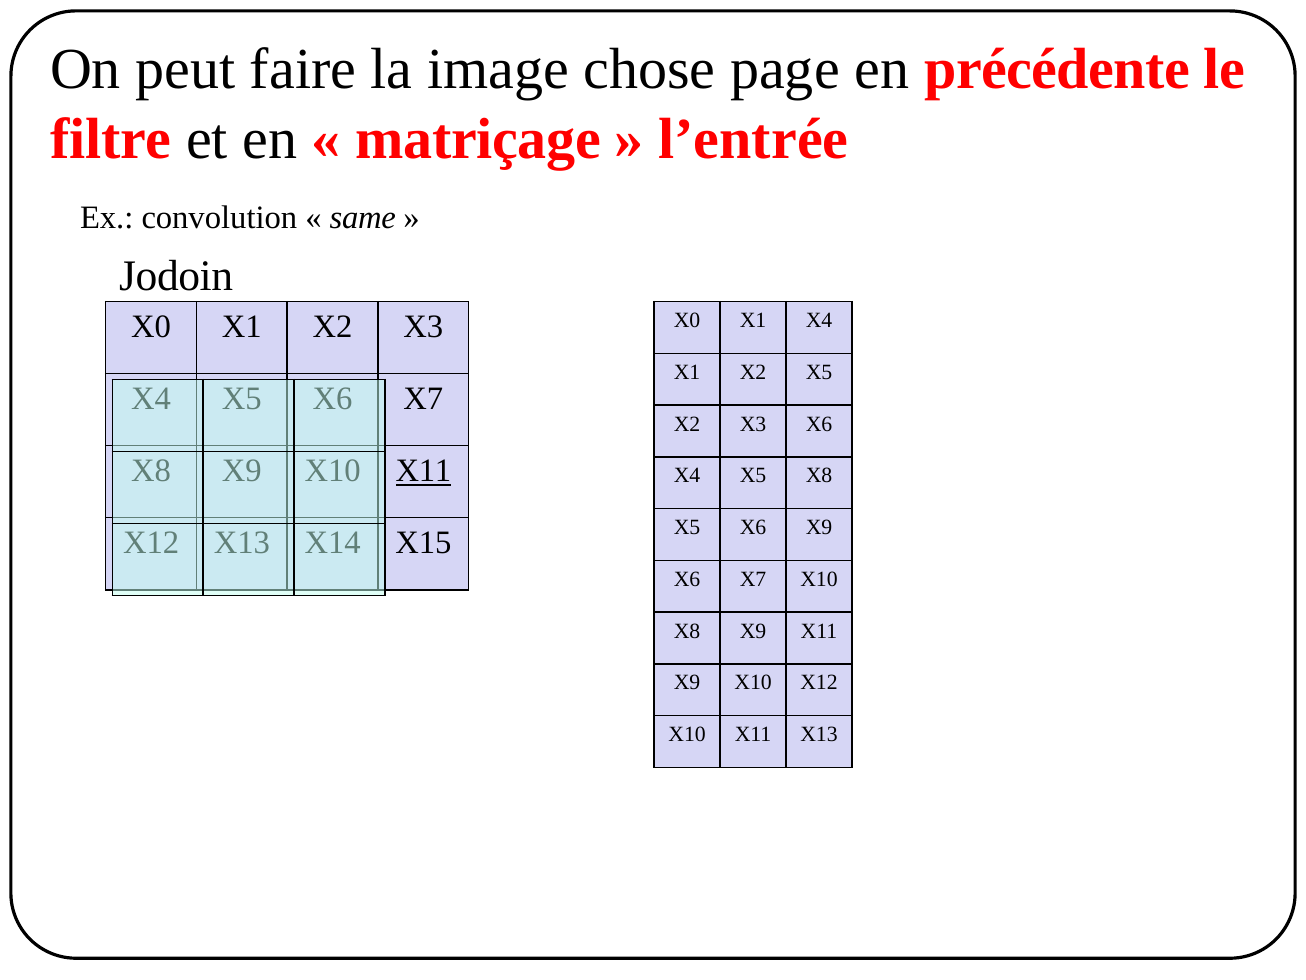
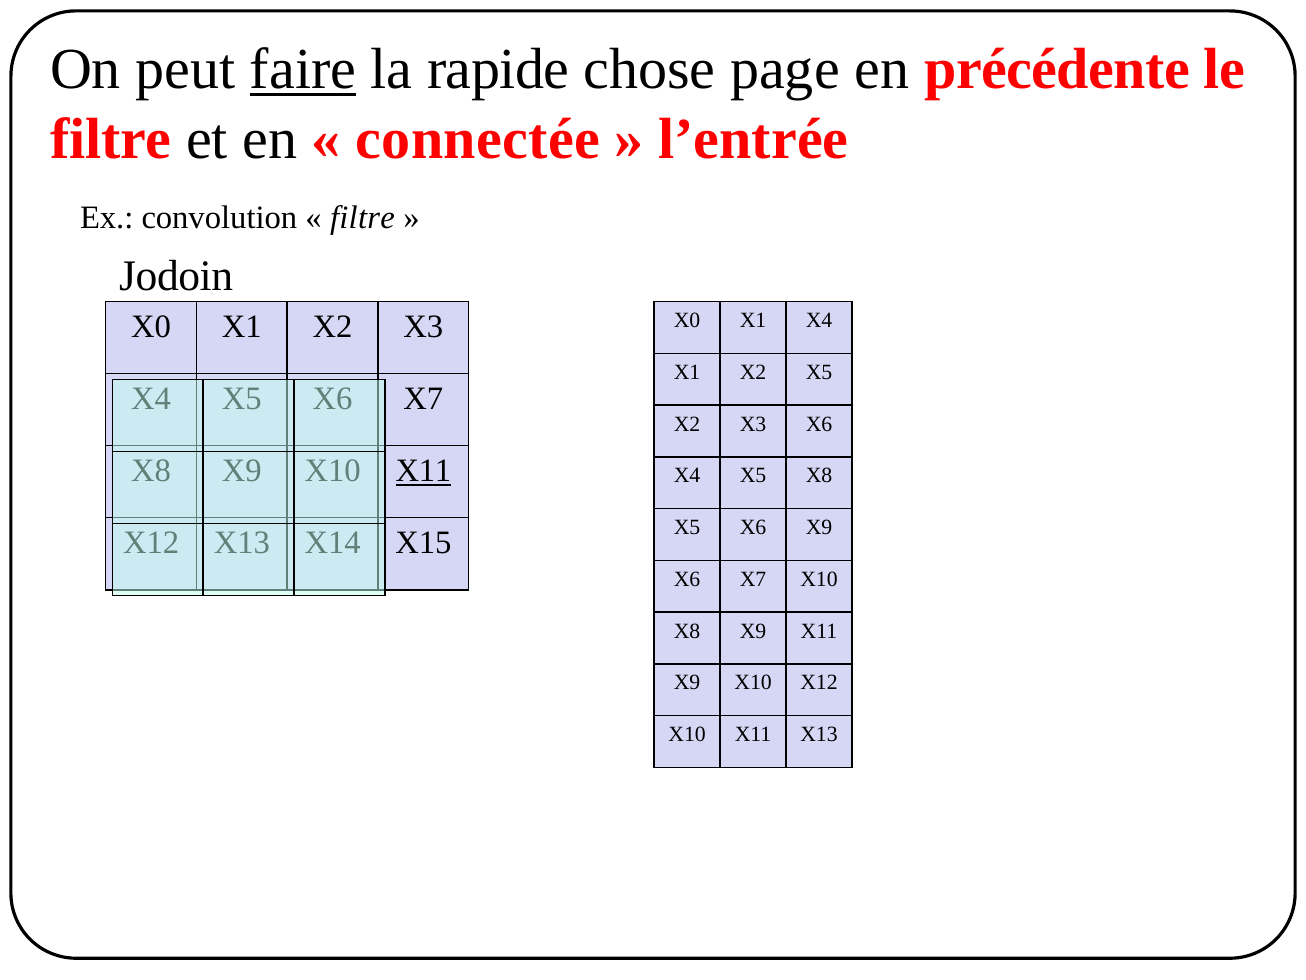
faire underline: none -> present (303, 69)
image: image -> rapide (498, 69)
matriçage: matriçage -> connectée (478, 139)
same: same -> filtre (362, 217)
